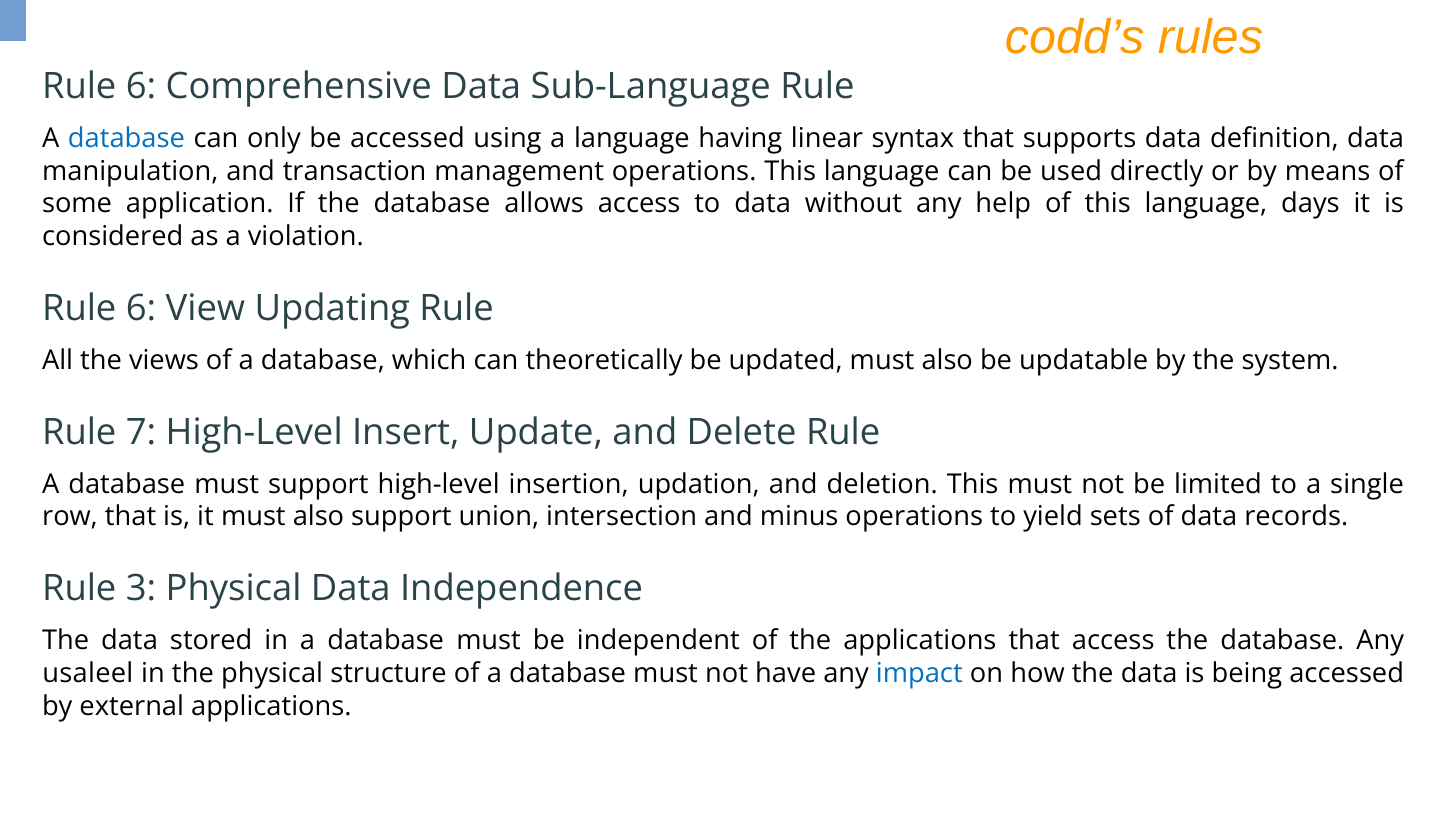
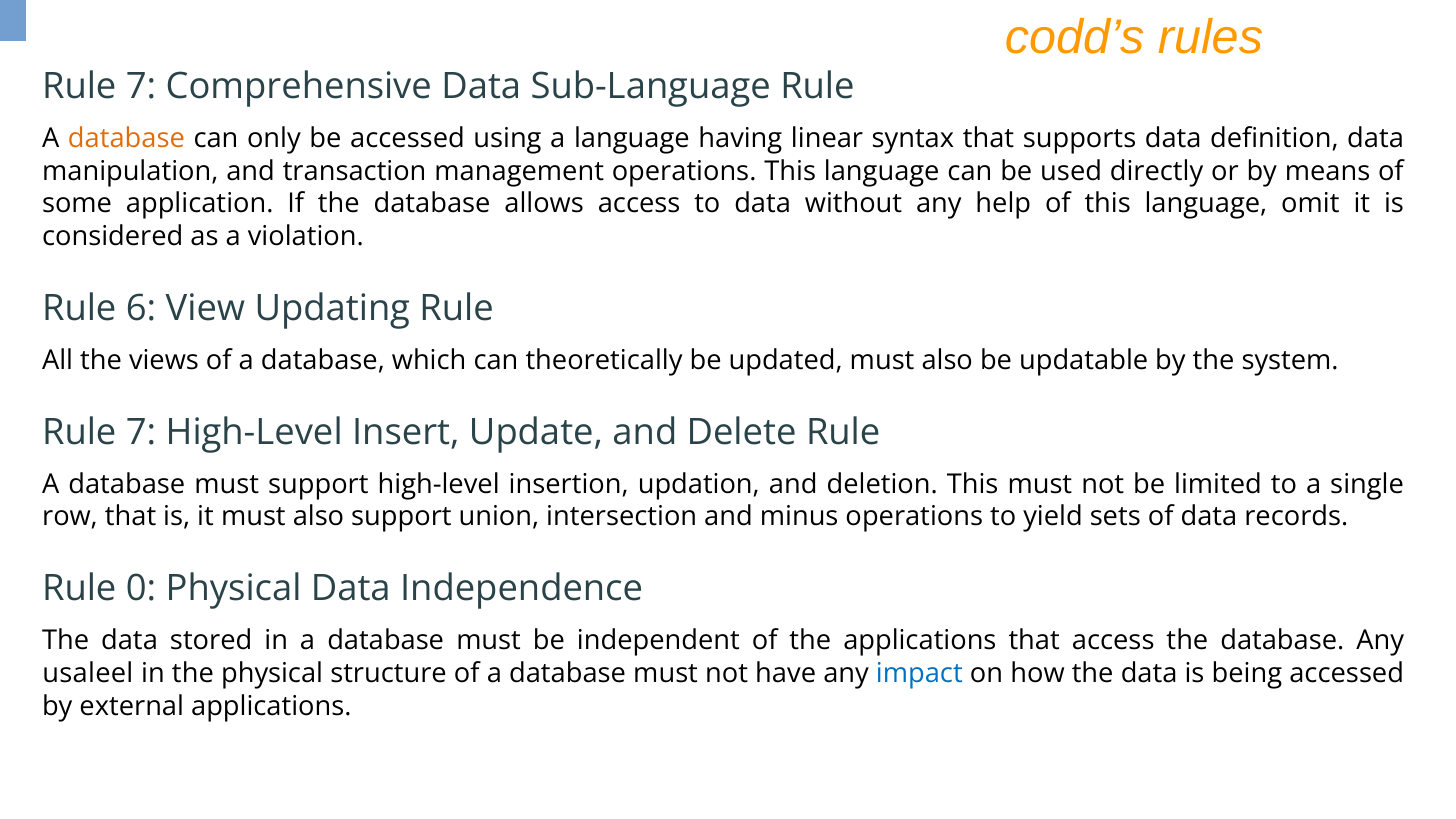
6: 6 -> 7 (141, 86)
database colour: blue -> orange (126, 138)
days: days -> omit (1310, 204)
3: 3 -> 0 (141, 589)
